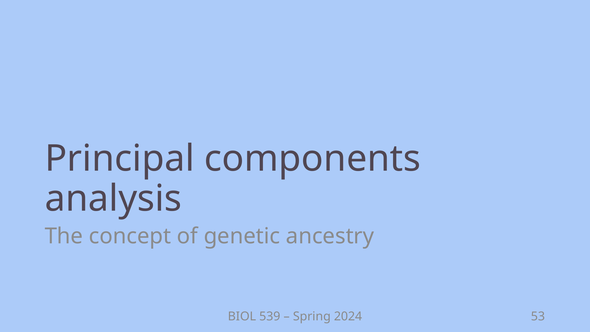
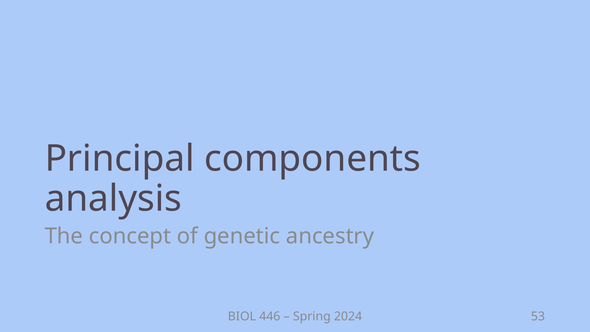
539: 539 -> 446 (270, 316)
